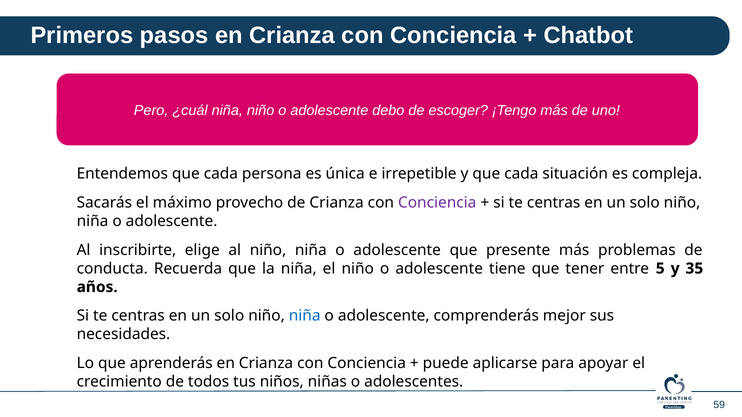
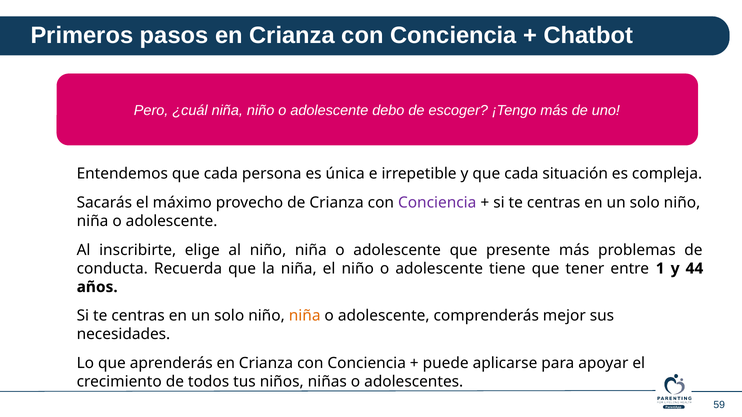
5: 5 -> 1 (660, 269)
35: 35 -> 44 (694, 269)
niña colour: blue -> orange (305, 316)
